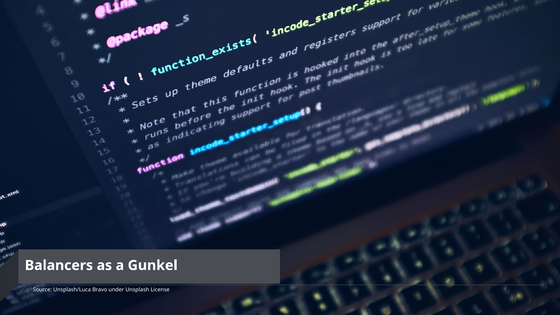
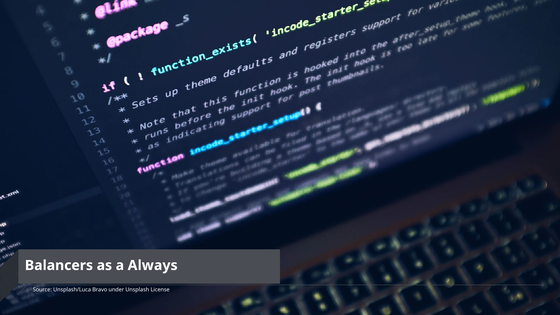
Gunkel: Gunkel -> Always (153, 265)
